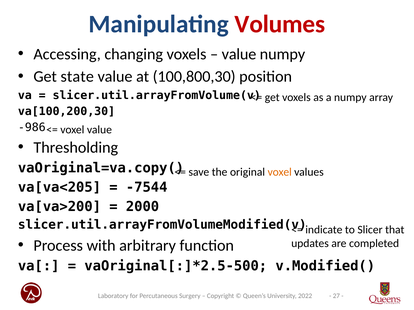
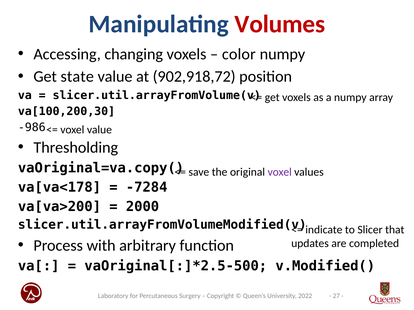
value: value -> color (239, 54)
100,800,30: 100,800,30 -> 902,918,72 (194, 77)
voxel colour: orange -> purple (280, 172)
va[va<205: va[va<205 -> va[va<178 (59, 188)
-7544: -7544 -> -7284 (147, 188)
